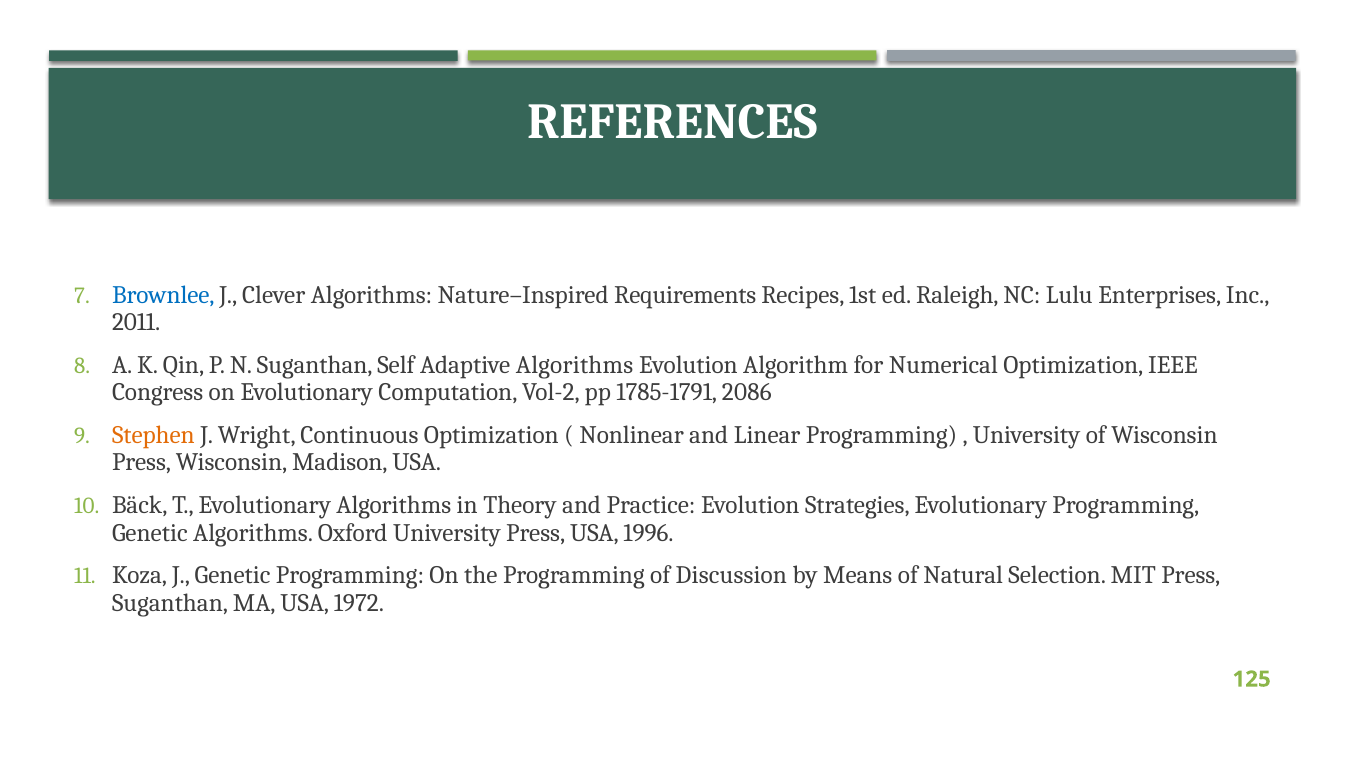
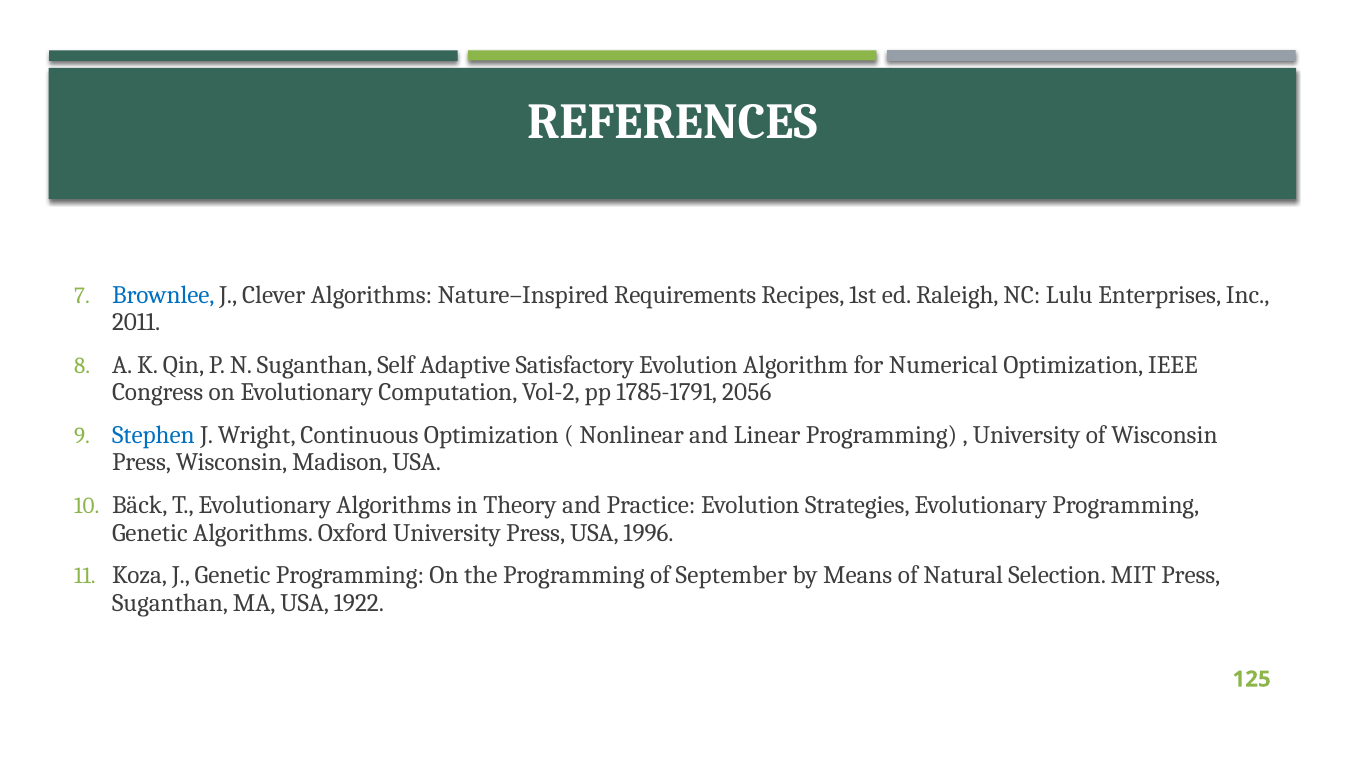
Adaptive Algorithms: Algorithms -> Satisfactory (575, 365)
2086: 2086 -> 2056 (747, 392)
Stephen colour: orange -> blue (153, 435)
Discussion: Discussion -> September (731, 575)
1972: 1972 -> 1922 (359, 603)
